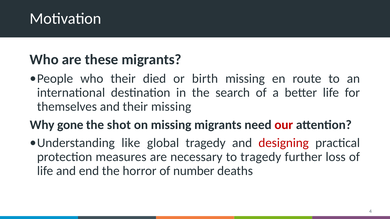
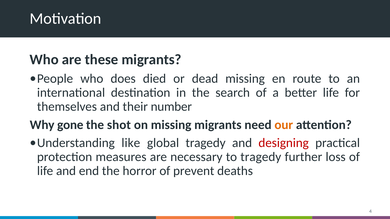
who their: their -> does (123, 79)
birth: birth -> dead (205, 79)
their missing: missing -> number (171, 107)
our colour: red -> orange (284, 125)
number: number -> prevent (194, 171)
